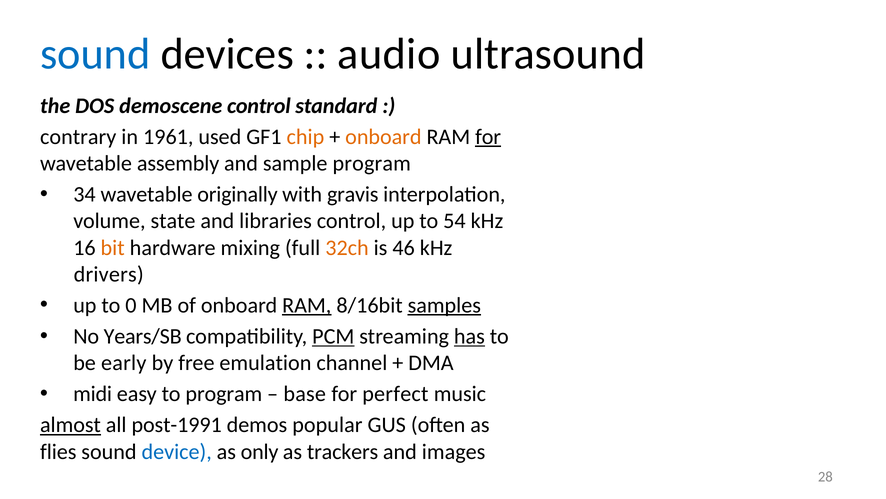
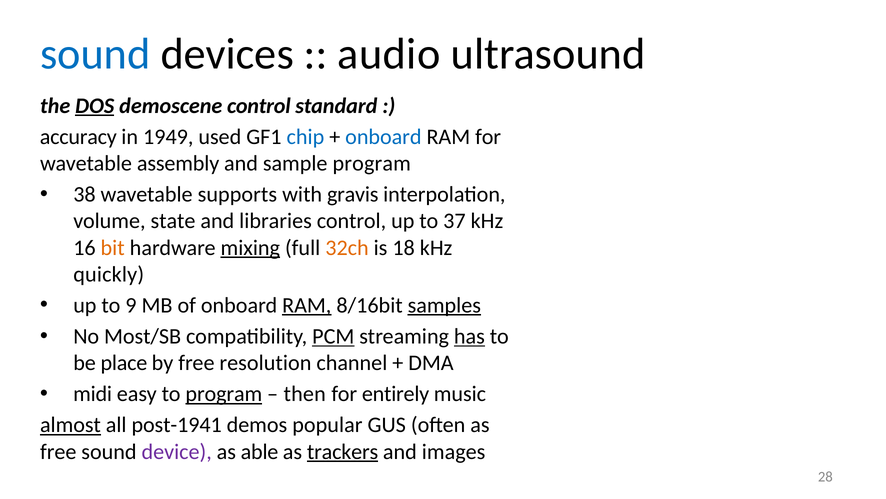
DOS underline: none -> present (95, 106)
contrary: contrary -> accuracy (78, 137)
1961: 1961 -> 1949 (168, 137)
chip colour: orange -> blue (305, 137)
onboard colour: orange -> blue (383, 137)
for underline: present -> none (488, 137)
34: 34 -> 38 (84, 194)
originally: originally -> supports (237, 194)
54: 54 -> 37 (454, 221)
mixing underline: none -> present (250, 247)
46: 46 -> 18 (404, 247)
drivers: drivers -> quickly (109, 274)
0: 0 -> 9 (131, 305)
Years/SB: Years/SB -> Most/SB (143, 336)
early: early -> place (124, 363)
emulation: emulation -> resolution (265, 363)
program underline: none -> present (224, 394)
base: base -> then (305, 394)
perfect: perfect -> entirely (396, 394)
post-1991: post-1991 -> post-1941 (177, 425)
flies: flies -> free (58, 451)
device colour: blue -> purple (177, 451)
only: only -> able (260, 451)
trackers underline: none -> present (343, 451)
